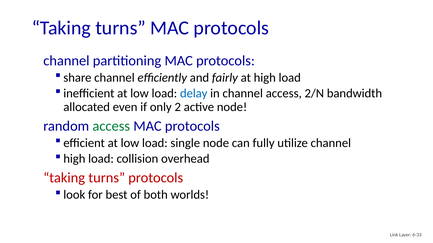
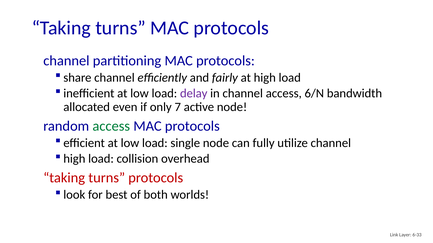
delay colour: blue -> purple (194, 94)
2/N: 2/N -> 6/N (314, 94)
2: 2 -> 7 (178, 107)
